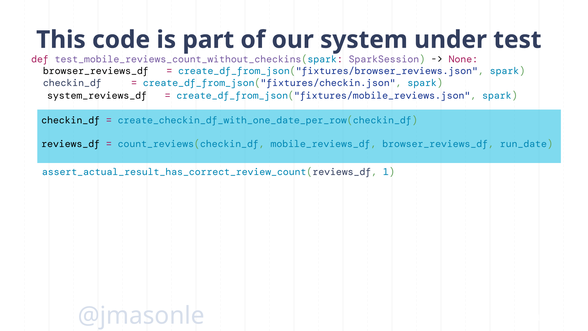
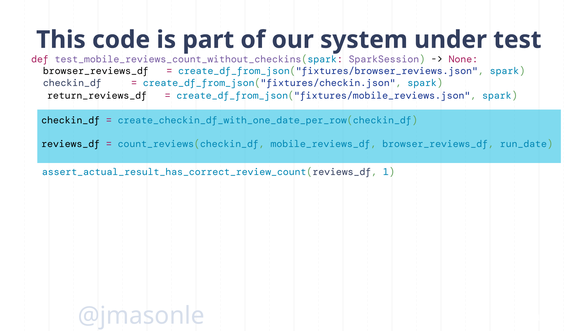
system_reviews_df: system_reviews_df -> return_reviews_df (97, 95)
